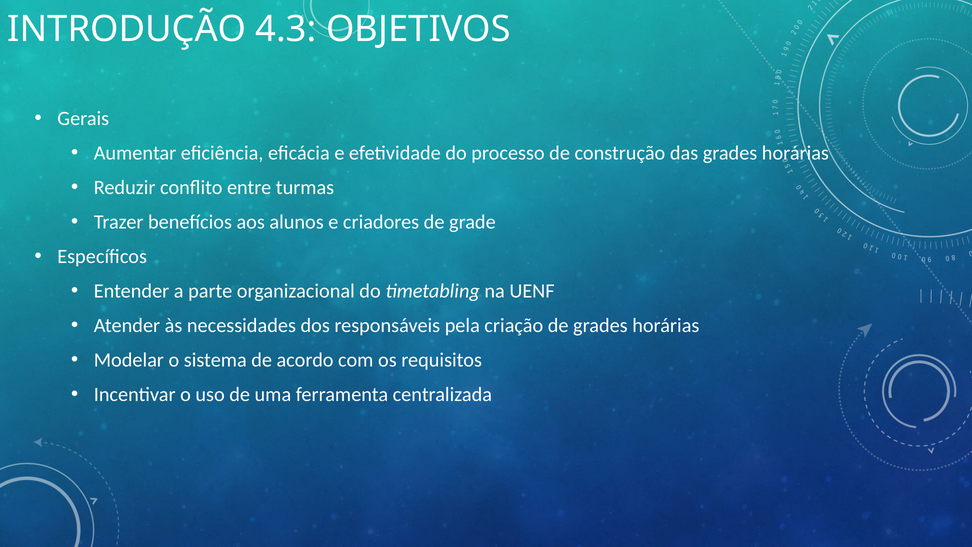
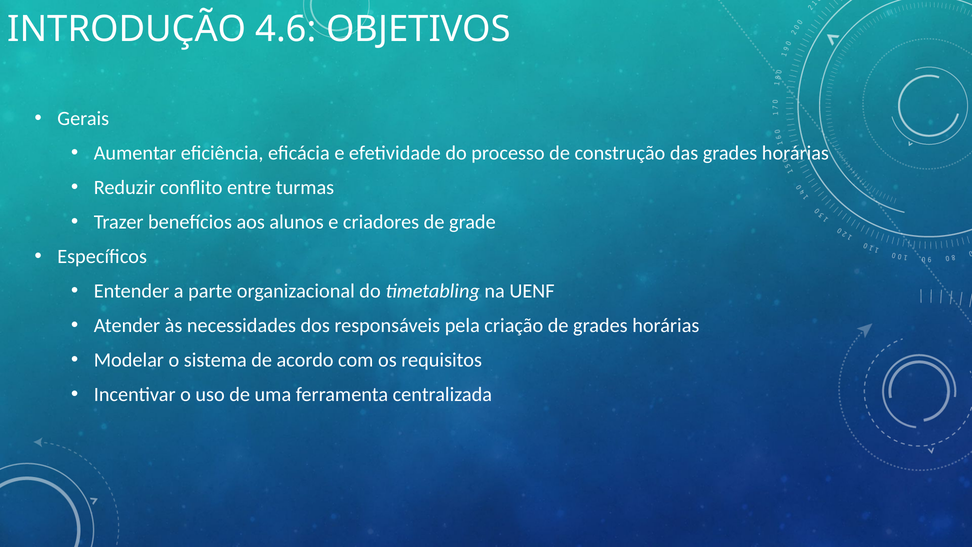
4.3: 4.3 -> 4.6 (286, 29)
